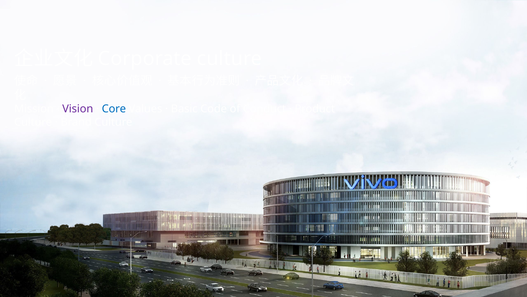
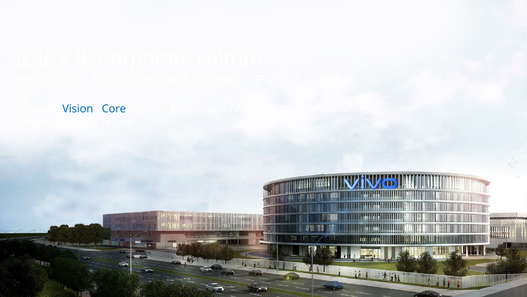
Vision colour: purple -> blue (78, 109)
